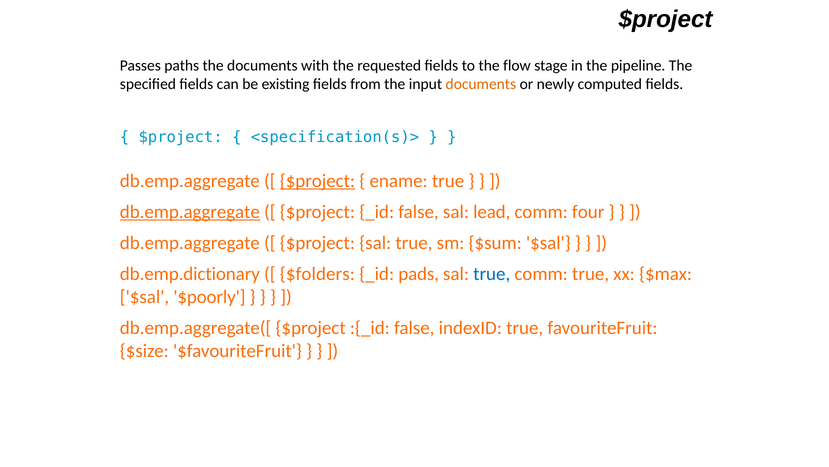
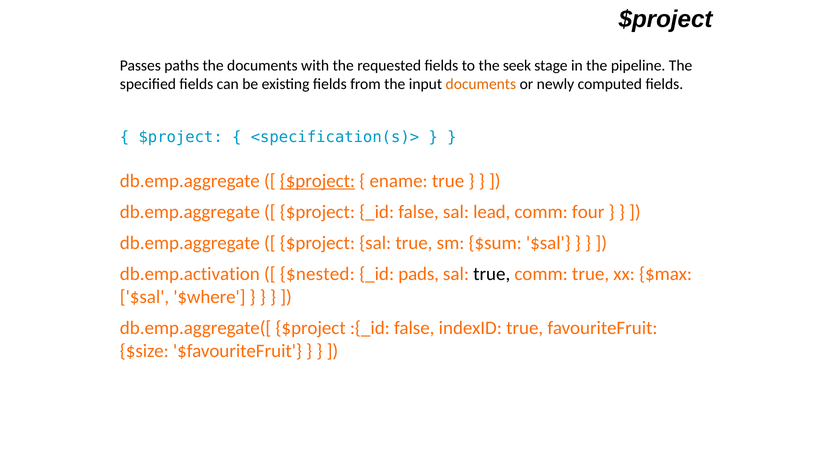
flow: flow -> seek (517, 65)
db.emp.aggregate underline: present -> none (190, 212)
db.emp.dictionary: db.emp.dictionary -> db.emp.activation (190, 274)
$folders: $folders -> $nested (317, 274)
true colour: blue -> black (492, 274)
$poorly: $poorly -> $where (209, 296)
